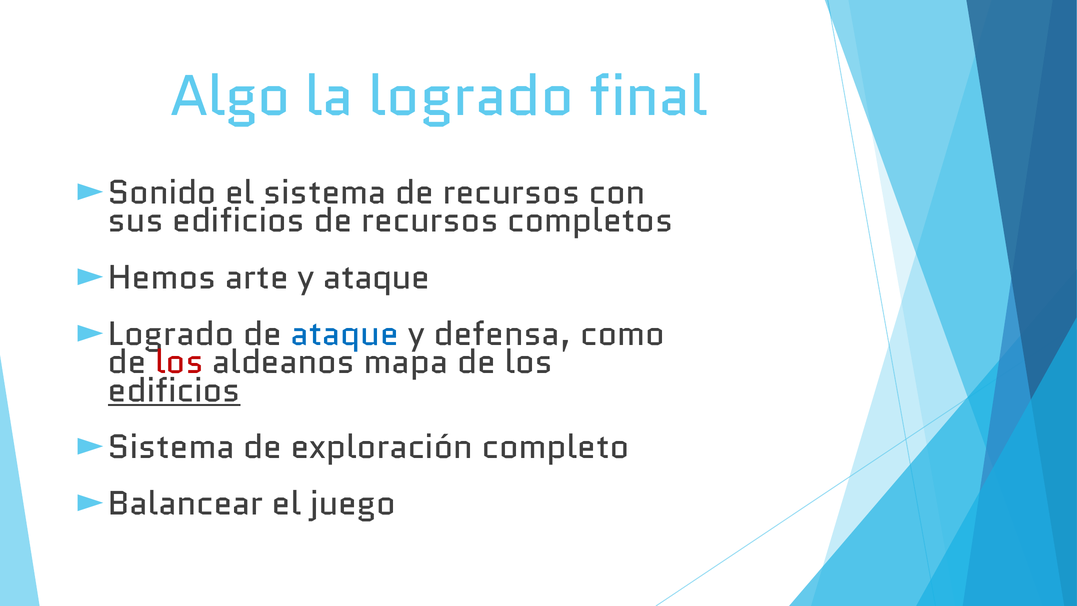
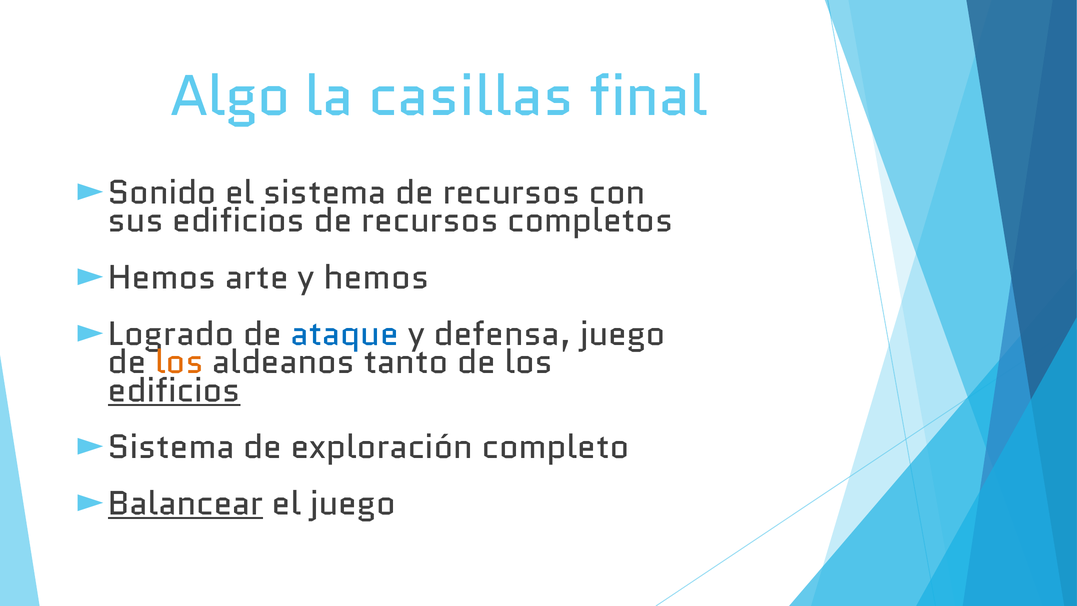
la logrado: logrado -> casillas (471, 96)
y ataque: ataque -> hemos (376, 277)
defensa como: como -> juego (623, 334)
los colour: red -> orange (179, 362)
mapa: mapa -> tanto (406, 362)
Balancear underline: none -> present (186, 503)
